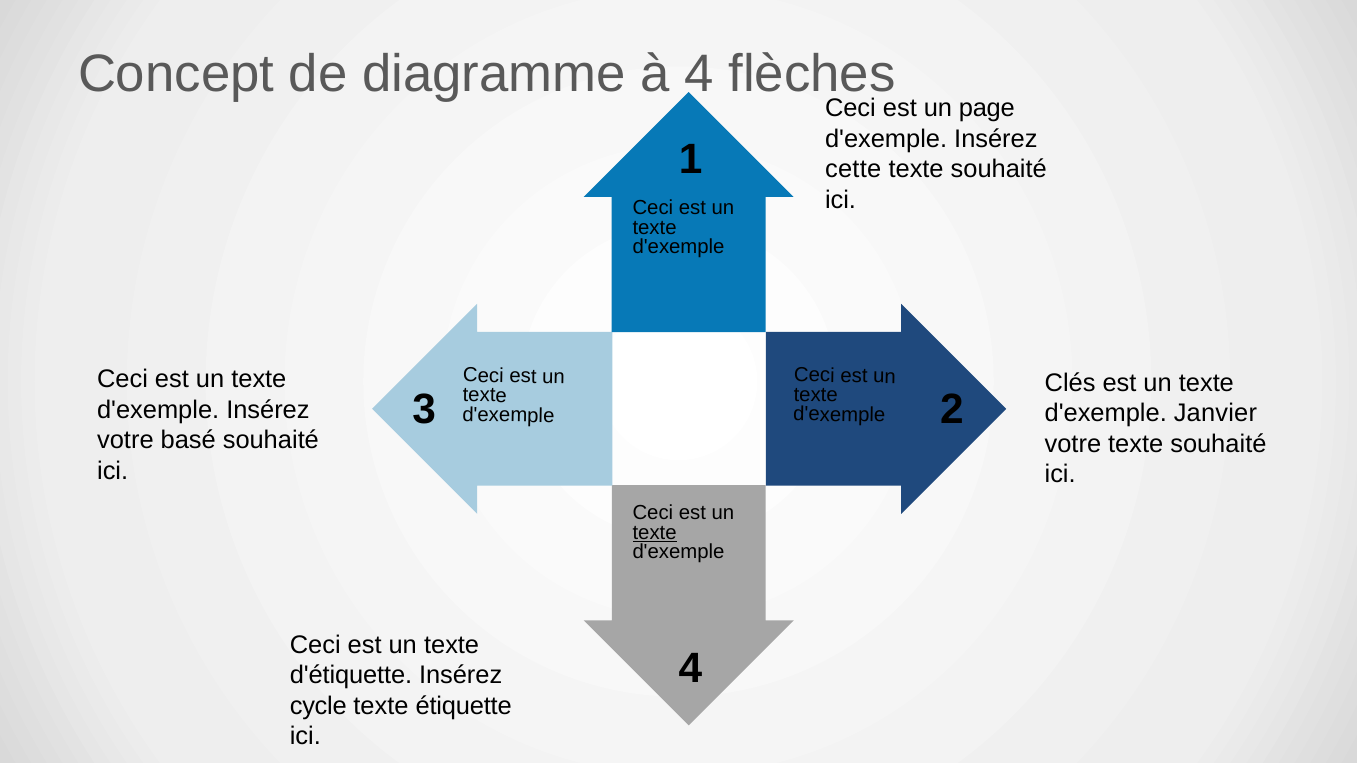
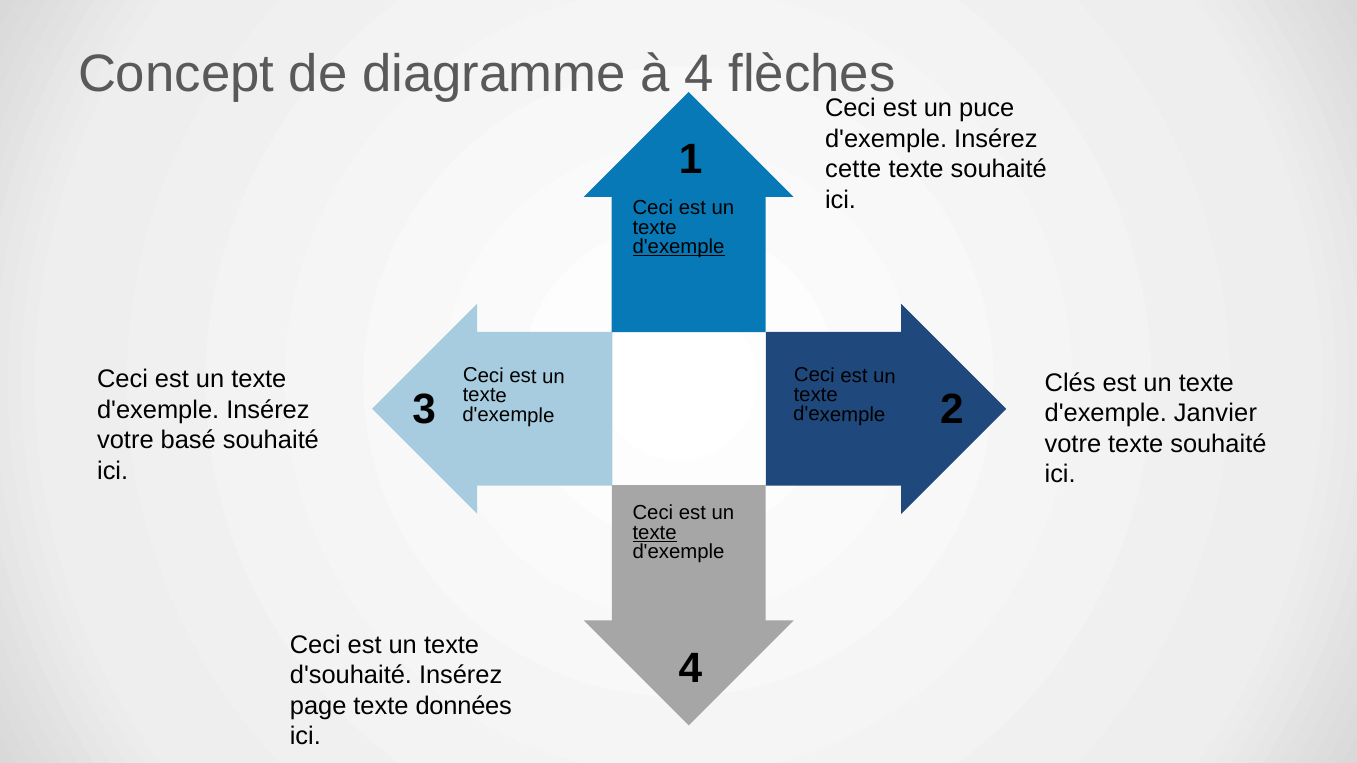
page: page -> puce (987, 108)
d'exemple underline: none -> present (679, 247)
d'étiquette: d'étiquette -> d'souhaité (351, 675)
cycle: cycle -> page (318, 706)
étiquette: étiquette -> données (464, 706)
